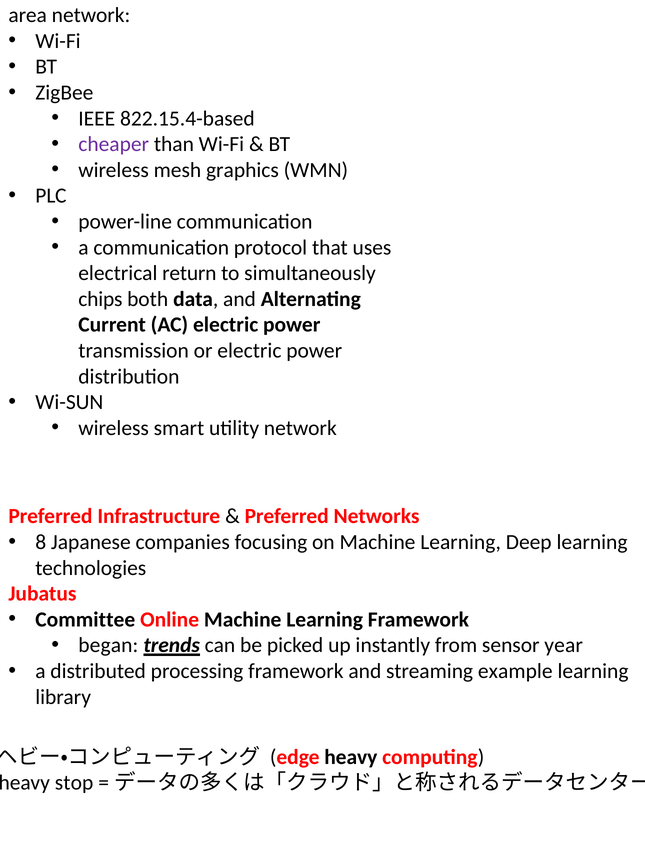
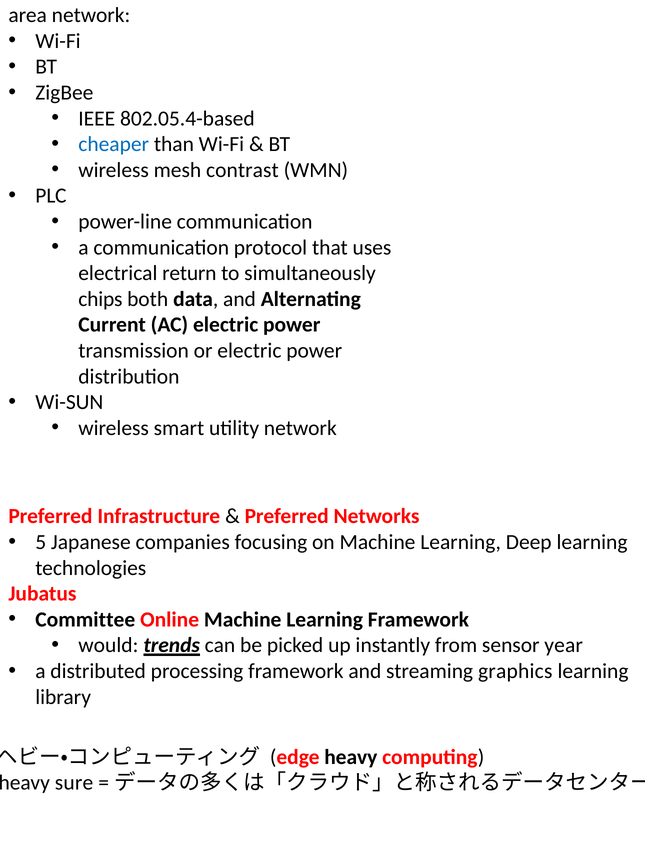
822.15.4-based: 822.15.4-based -> 802.05.4-based (187, 118)
cheaper colour: purple -> blue (114, 144)
graphics: graphics -> contrast (242, 170)
8: 8 -> 5 (41, 542)
began: began -> would (108, 645)
example: example -> graphics (515, 671)
stop: stop -> sure (74, 783)
